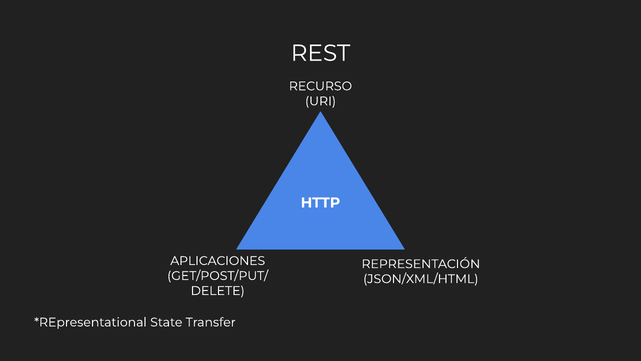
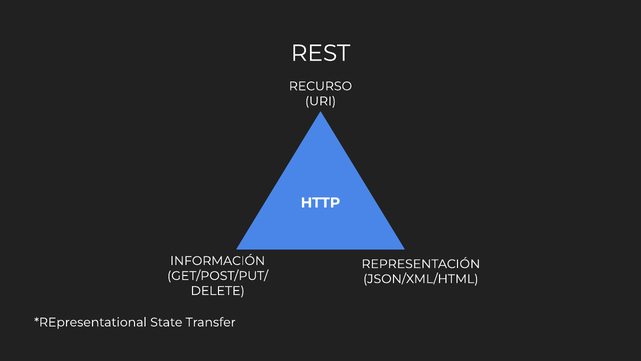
APLICACIONES: APLICACIONES -> INFORMACIÓN (218, 261)
